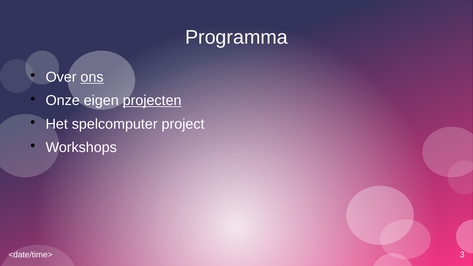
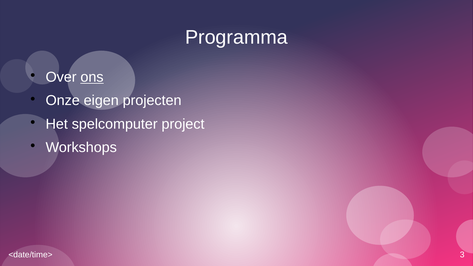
projecten underline: present -> none (152, 101)
